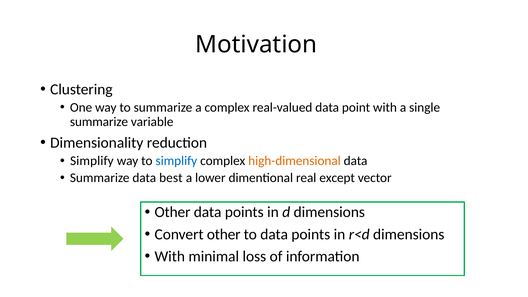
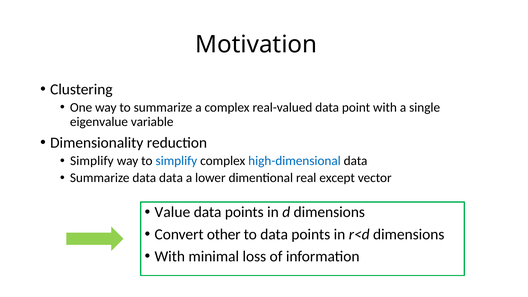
summarize: summarize -> eigenvalue (99, 122)
high-dimensional colour: orange -> blue (294, 161)
data best: best -> data (171, 178)
Other: Other -> Value (172, 212)
